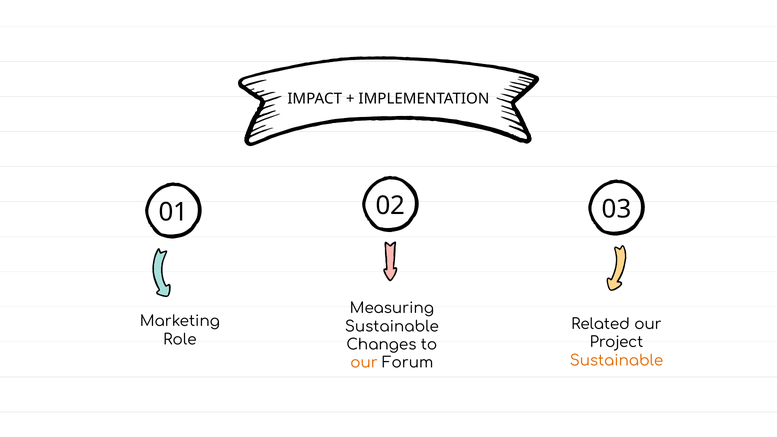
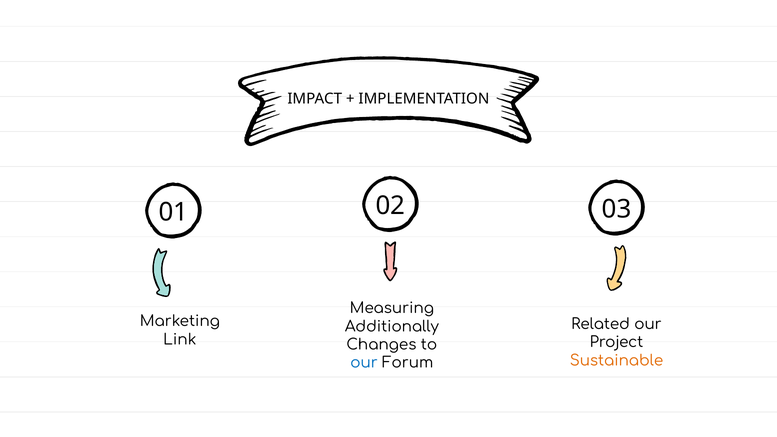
Sustainable: Sustainable -> Additionally (392, 327)
Role: Role -> Link (180, 340)
our colour: orange -> blue (364, 363)
